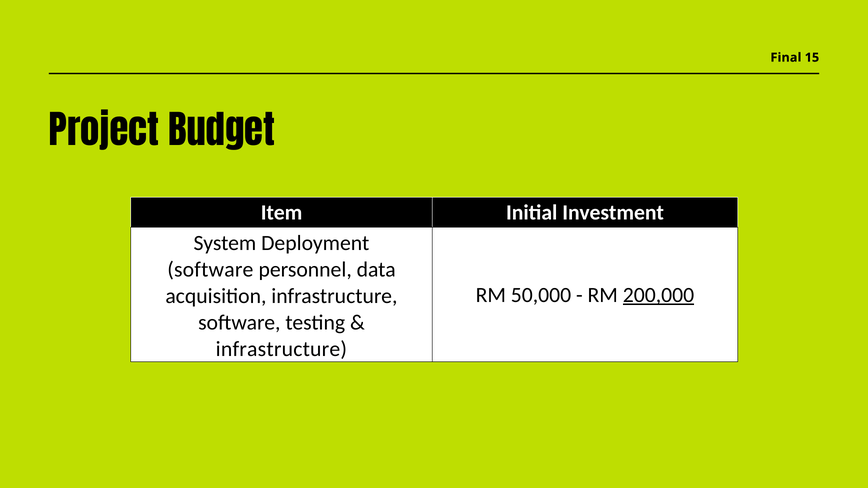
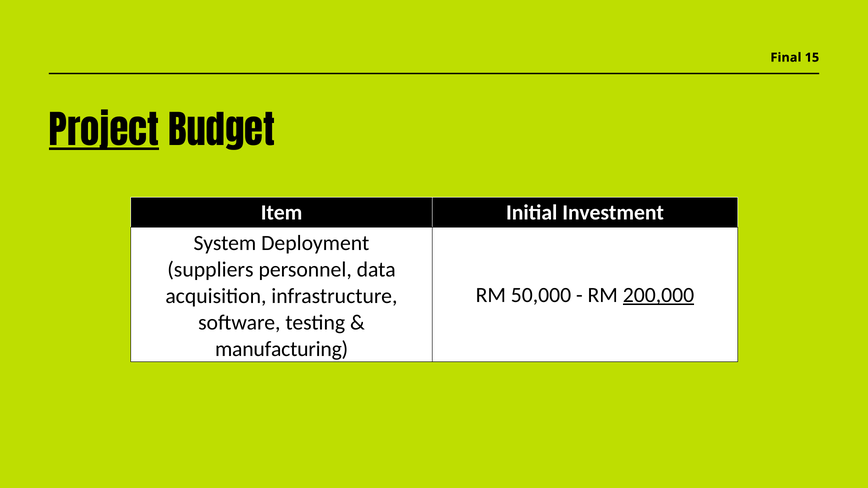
Project underline: none -> present (104, 132)
software: software -> suppliers (210, 270)
infrastructure: infrastructure -> manufacturing (282, 349)
